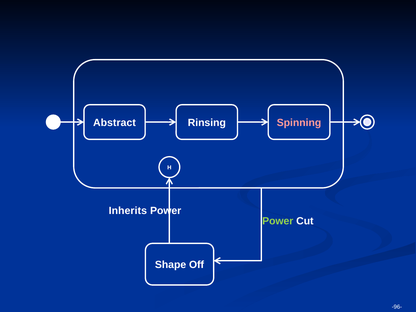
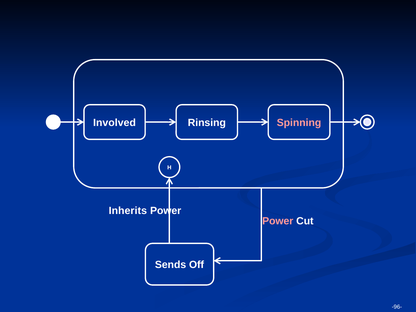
Abstract: Abstract -> Involved (114, 123)
Power colour: light green -> pink (278, 221)
Shape: Shape -> Sends (171, 265)
